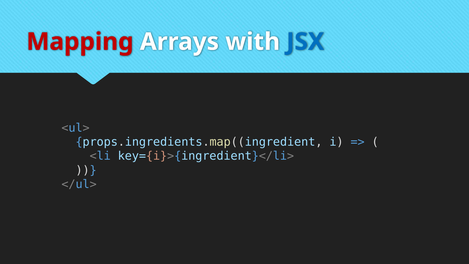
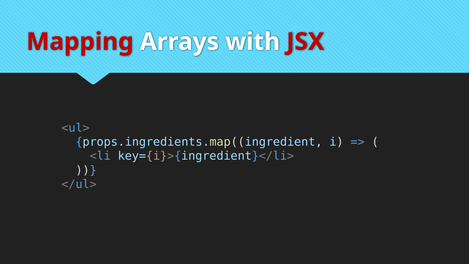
JSX colour: blue -> red (305, 42)
